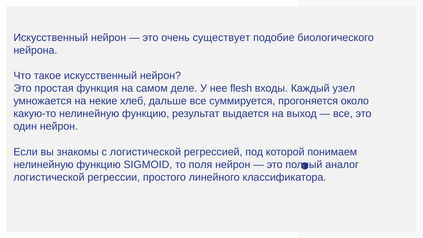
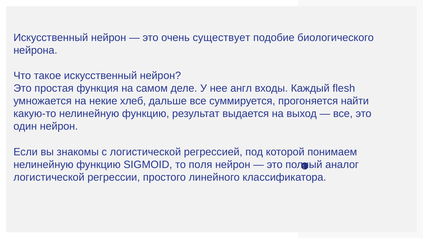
flesh: flesh -> англ (241, 88)
узел: узел -> flesh (344, 88)
около: около -> найти (355, 101)
